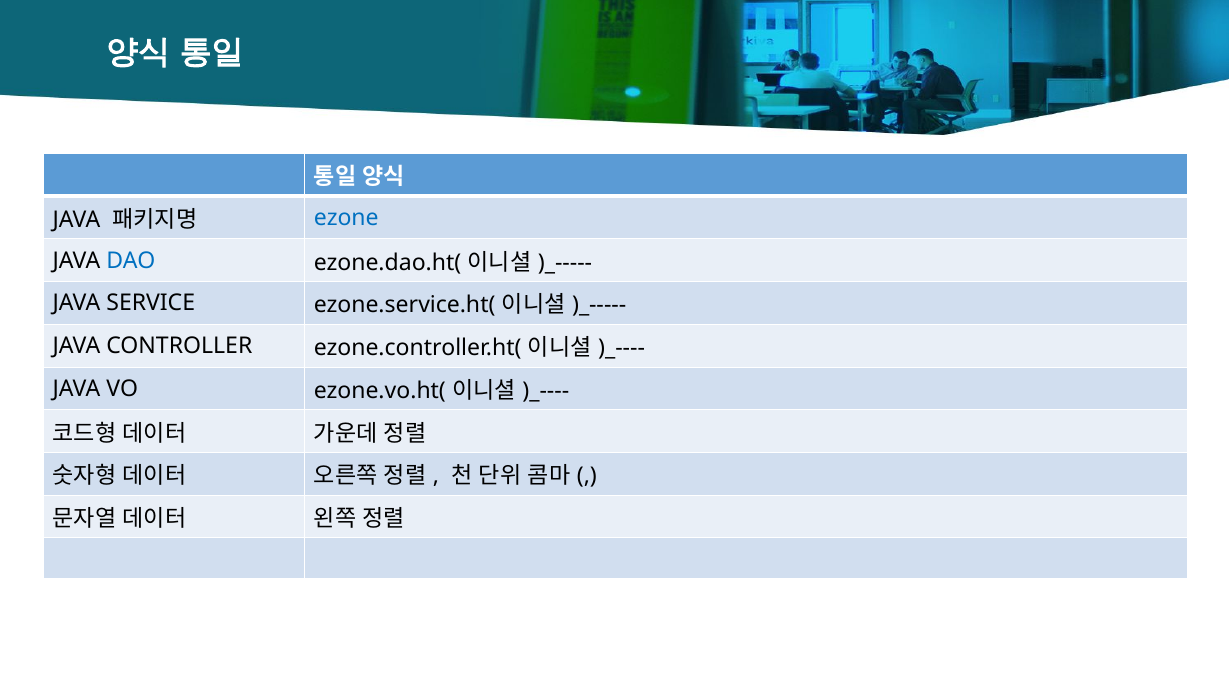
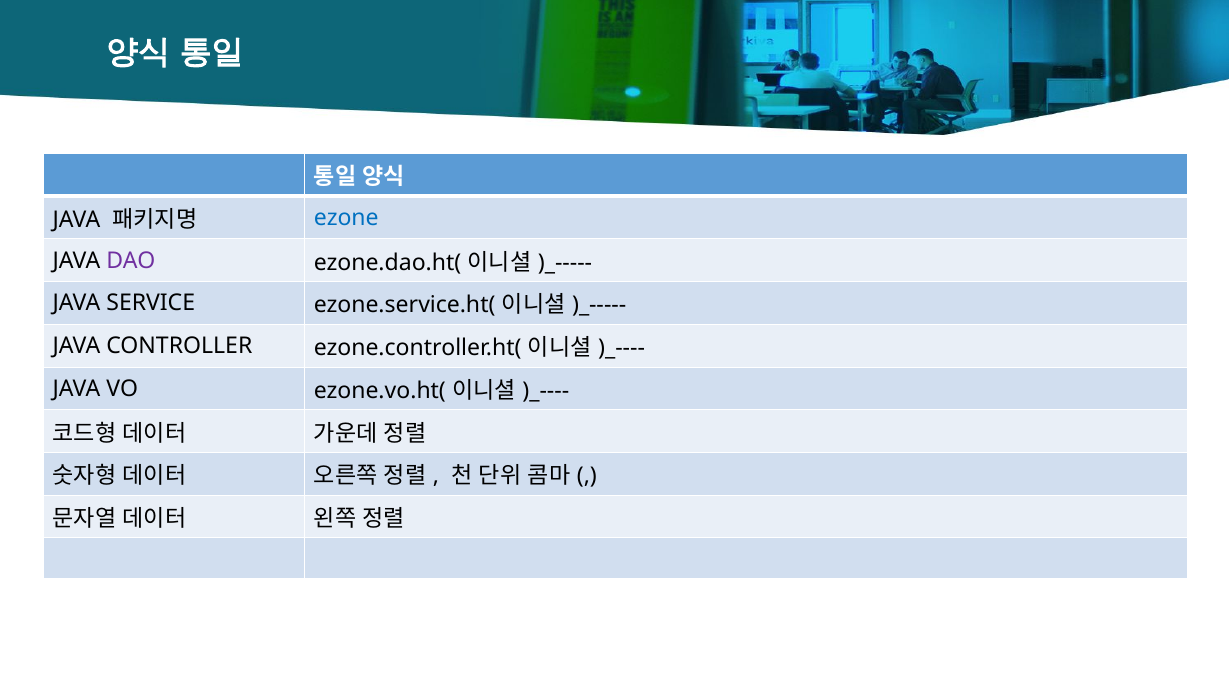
DAO colour: blue -> purple (131, 261)
